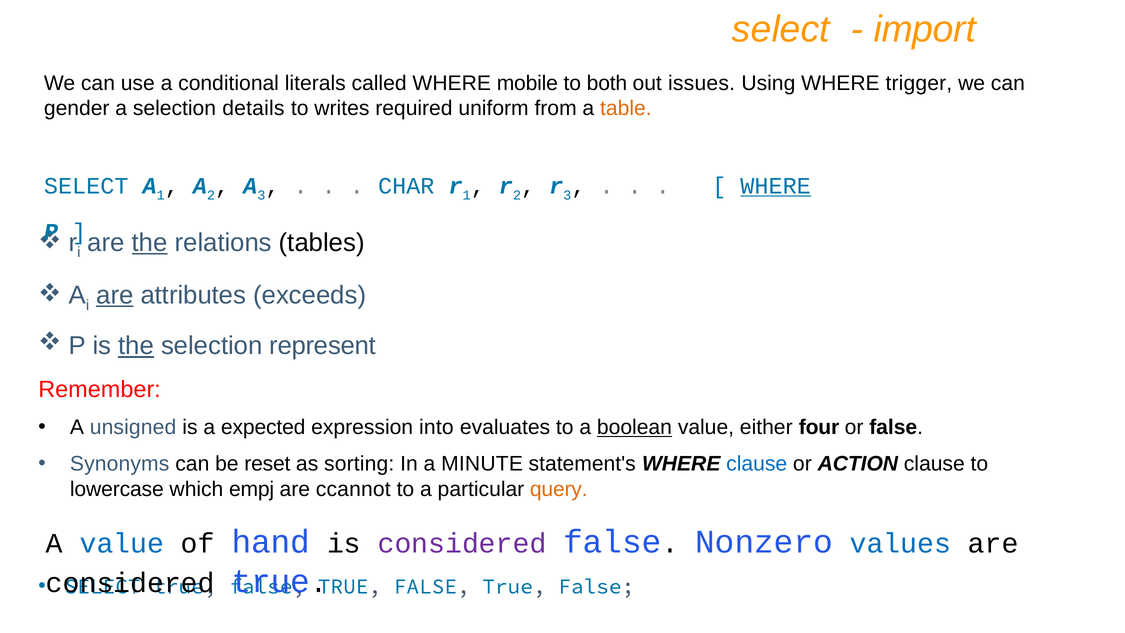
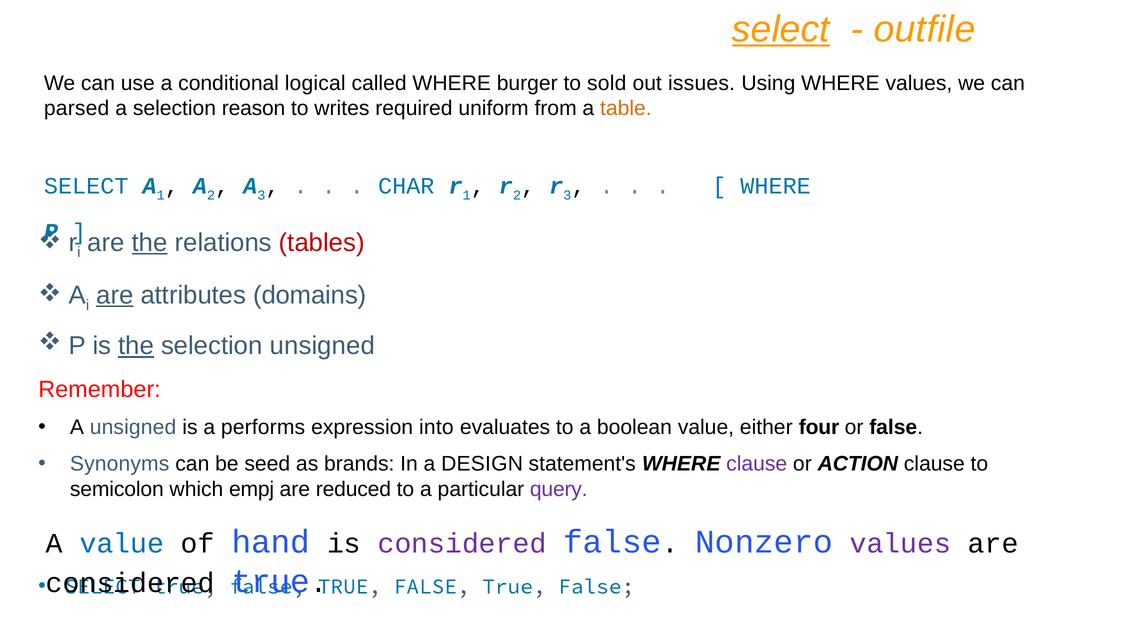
select underline: none -> present (781, 29)
import: import -> outfile (924, 29)
literals: literals -> logical (315, 83)
mobile: mobile -> burger (527, 83)
both: both -> sold (607, 83)
WHERE trigger: trigger -> values (919, 83)
gender: gender -> parsed (77, 108)
details: details -> reason (254, 108)
WHERE underline: present -> none (776, 186)
tables colour: black -> red (322, 242)
exceeds: exceeds -> domains (310, 295)
selection represent: represent -> unsigned (322, 346)
expected: expected -> performs (263, 427)
boolean underline: present -> none (634, 427)
reset: reset -> seed (267, 464)
sorting: sorting -> brands (359, 464)
MINUTE: MINUTE -> DESIGN (482, 464)
clause colour: blue -> purple (757, 464)
lowercase: lowercase -> semicolon (117, 489)
ccannot: ccannot -> reduced (353, 489)
query colour: orange -> purple (559, 489)
values colour: blue -> purple (900, 543)
